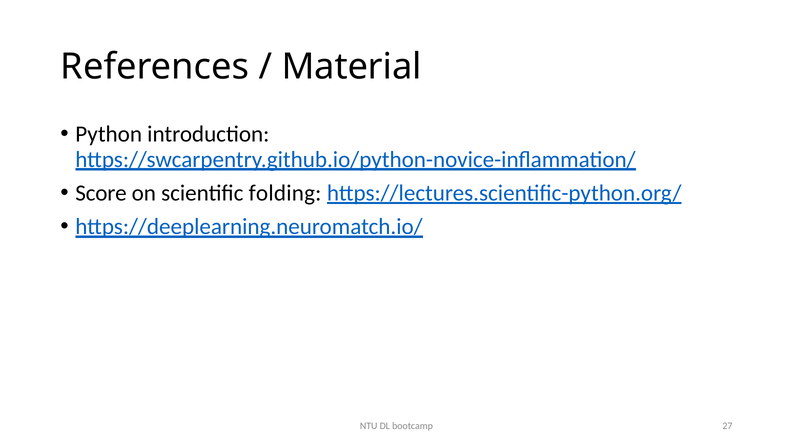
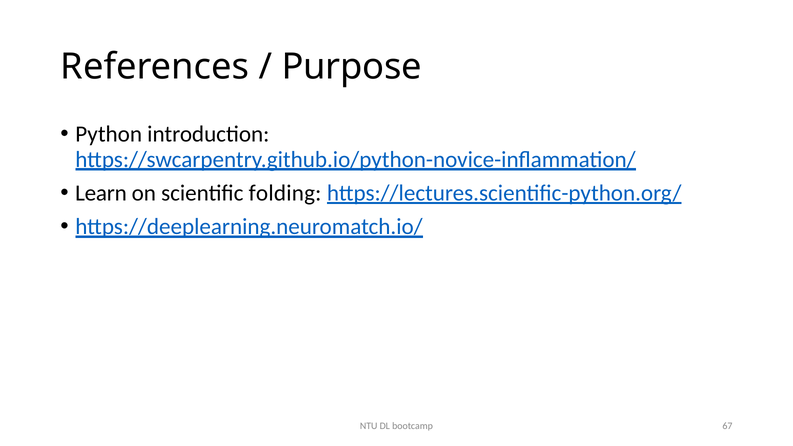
Material: Material -> Purpose (352, 67)
Score: Score -> Learn (101, 193)
27: 27 -> 67 (727, 426)
